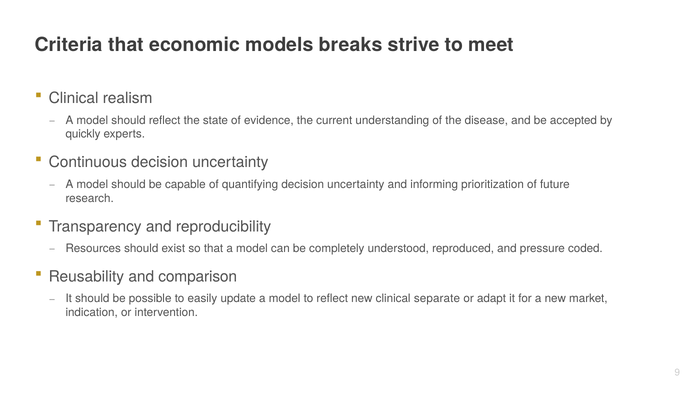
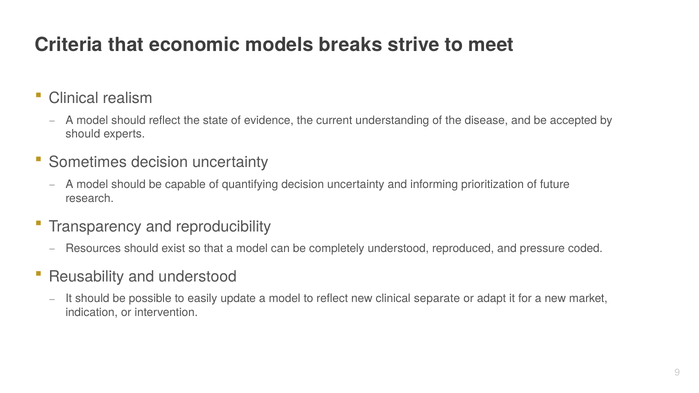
quickly: quickly -> should (83, 134)
Continuous: Continuous -> Sometimes (88, 162)
and comparison: comparison -> understood (198, 277)
